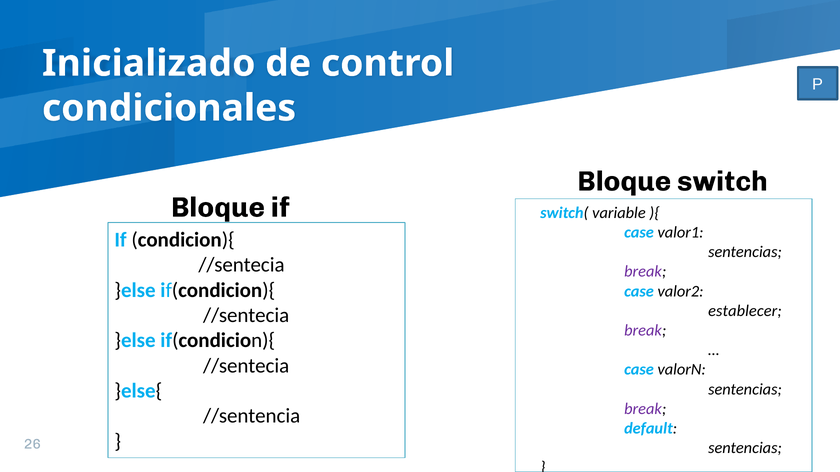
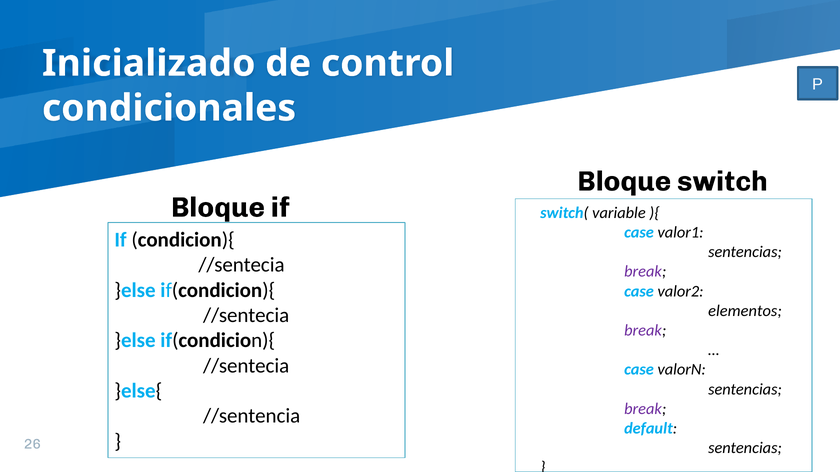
establecer: establecer -> elementos (745, 311)
